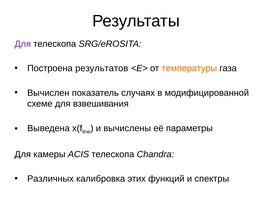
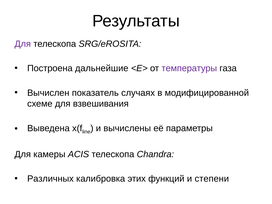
результатов: результатов -> дальнейшие (102, 68)
температуры colour: orange -> purple (189, 68)
спектры: спектры -> степени (212, 179)
